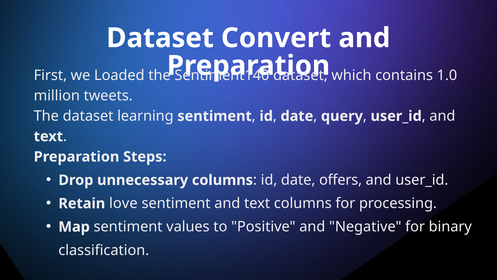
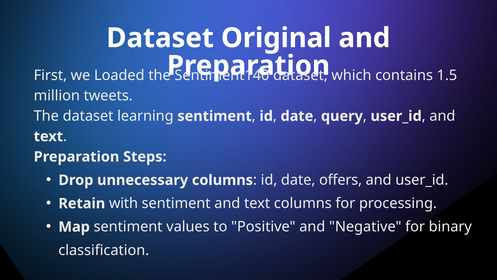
Convert: Convert -> Original (276, 38)
1.0: 1.0 -> 1.5 (447, 75)
love: love -> with (123, 203)
